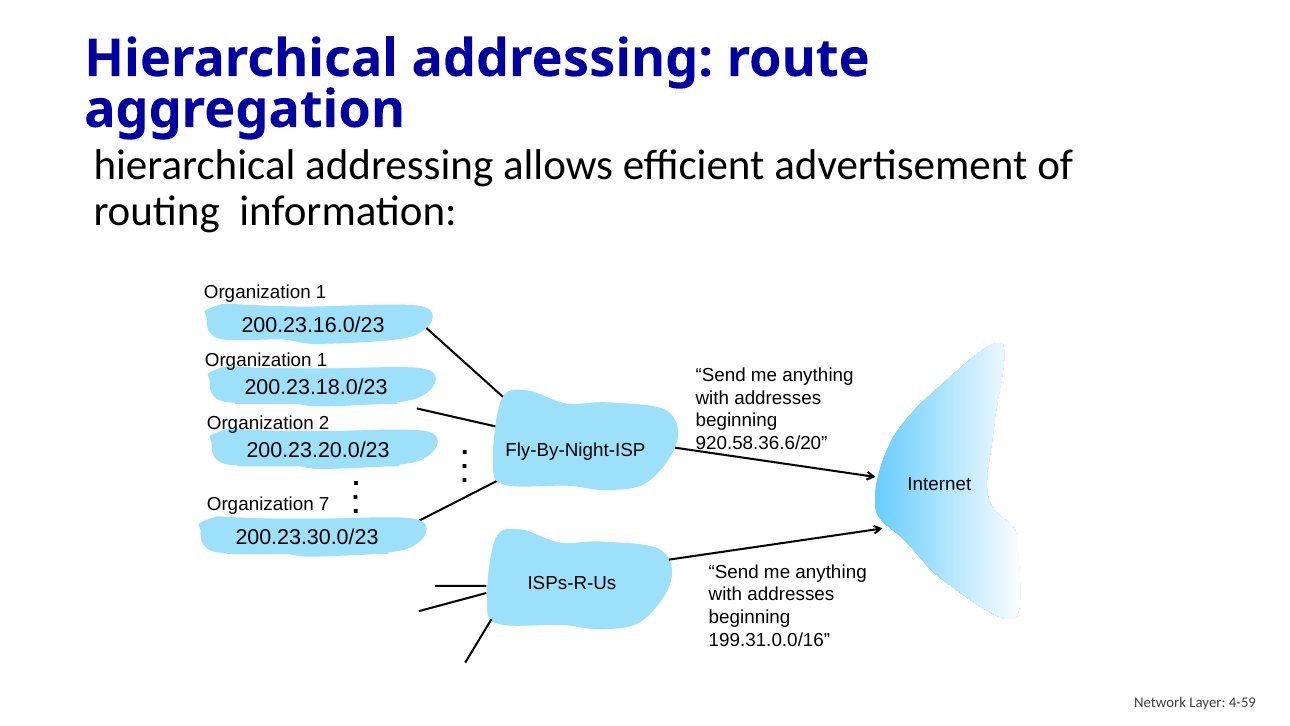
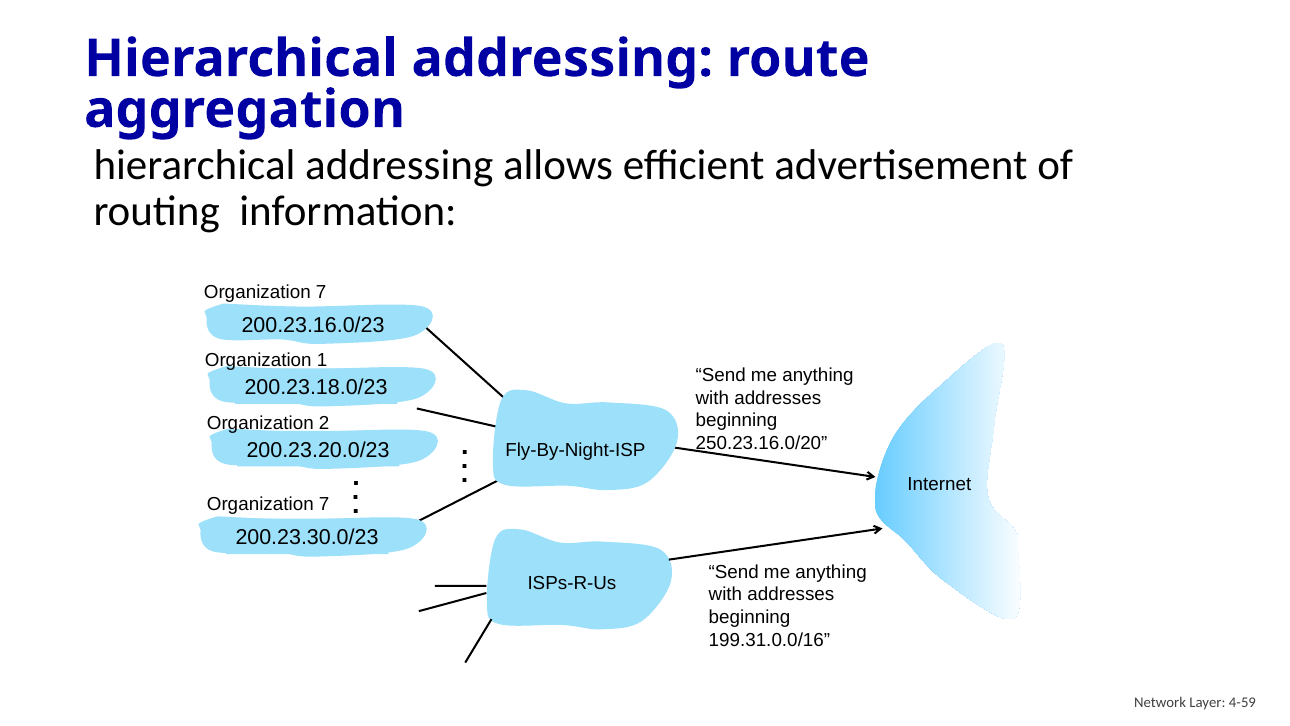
1: 1 -> 7 (321, 292)
920.58.36.6/20: 920.58.36.6/20 -> 250.23.16.0/20 (762, 443)
